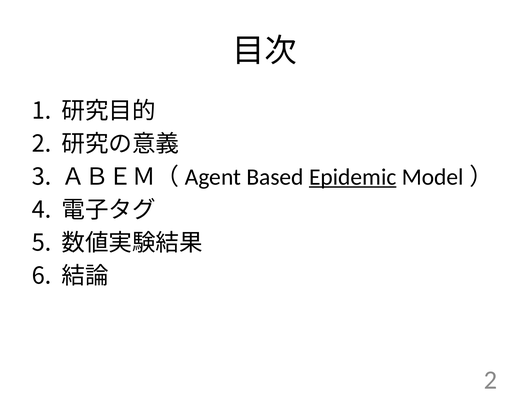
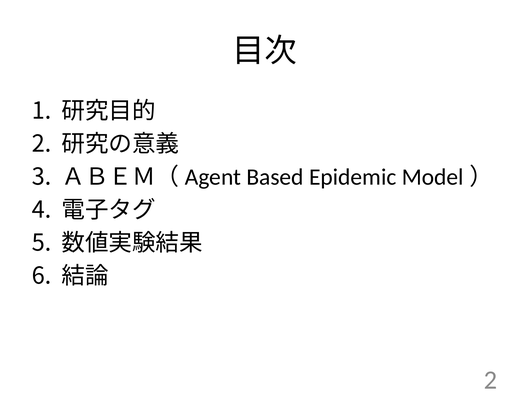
Epidemic underline: present -> none (353, 177)
